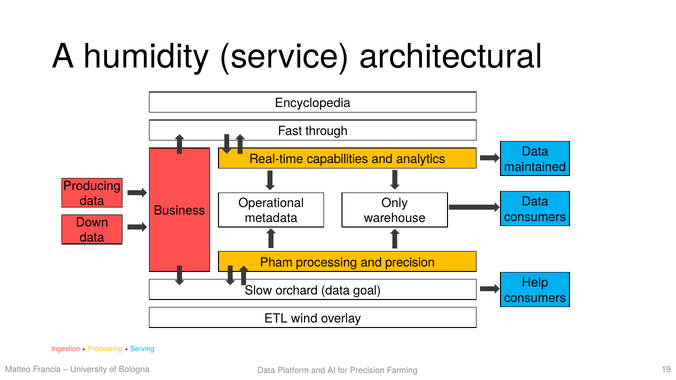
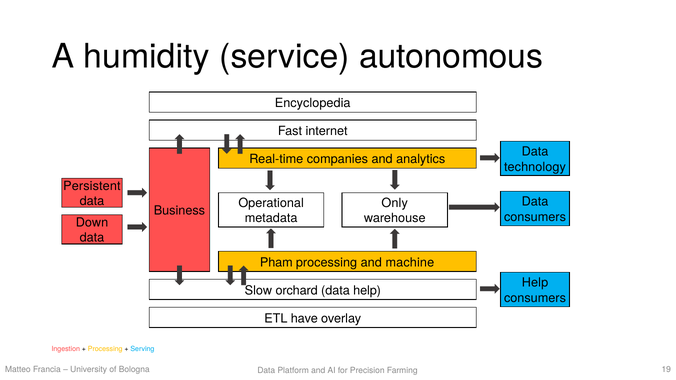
architectural: architectural -> autonomous (451, 57)
through: through -> internet (327, 131)
capabilities: capabilities -> companies (337, 159)
maintained: maintained -> technology (535, 167)
Producing: Producing -> Persistent (92, 186)
and precision: precision -> machine (410, 263)
data goal: goal -> help (367, 291)
wind: wind -> have (304, 319)
